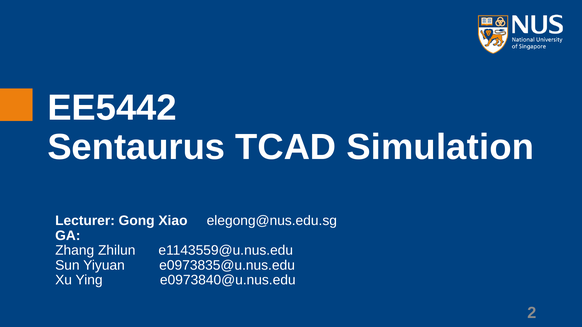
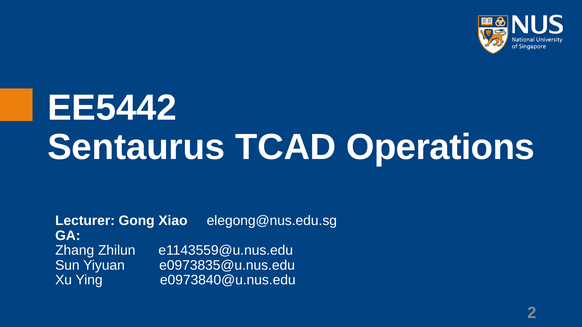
Simulation: Simulation -> Operations (440, 147)
